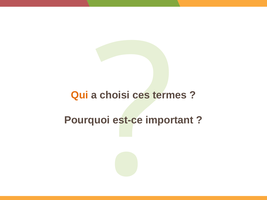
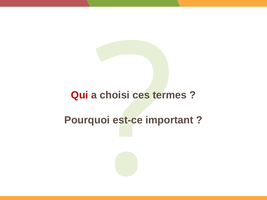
Qui colour: orange -> red (80, 95)
